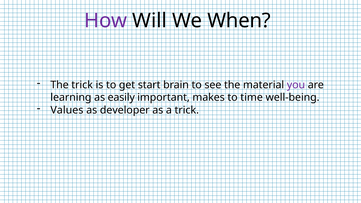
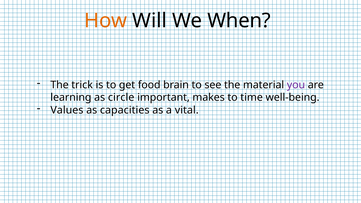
How colour: purple -> orange (106, 21)
start: start -> food (149, 85)
easily: easily -> circle (121, 97)
developer: developer -> capacities (125, 110)
a trick: trick -> vital (187, 110)
